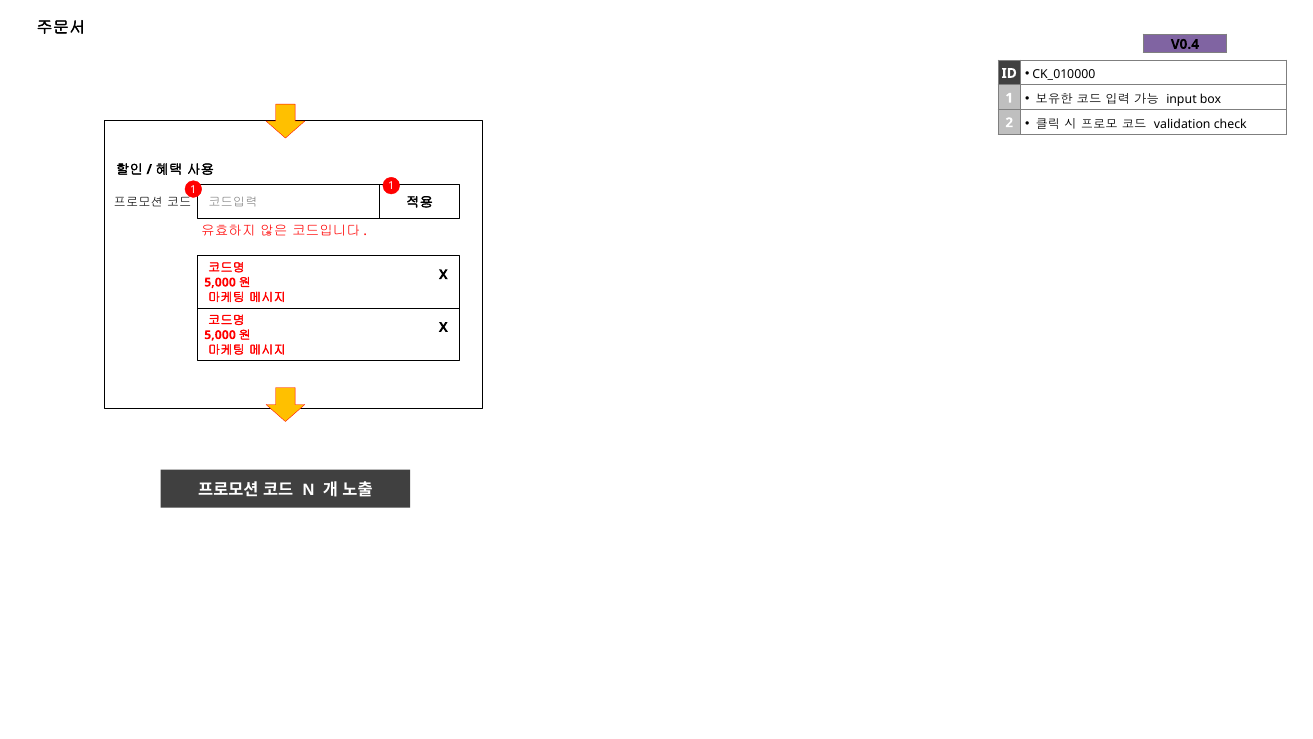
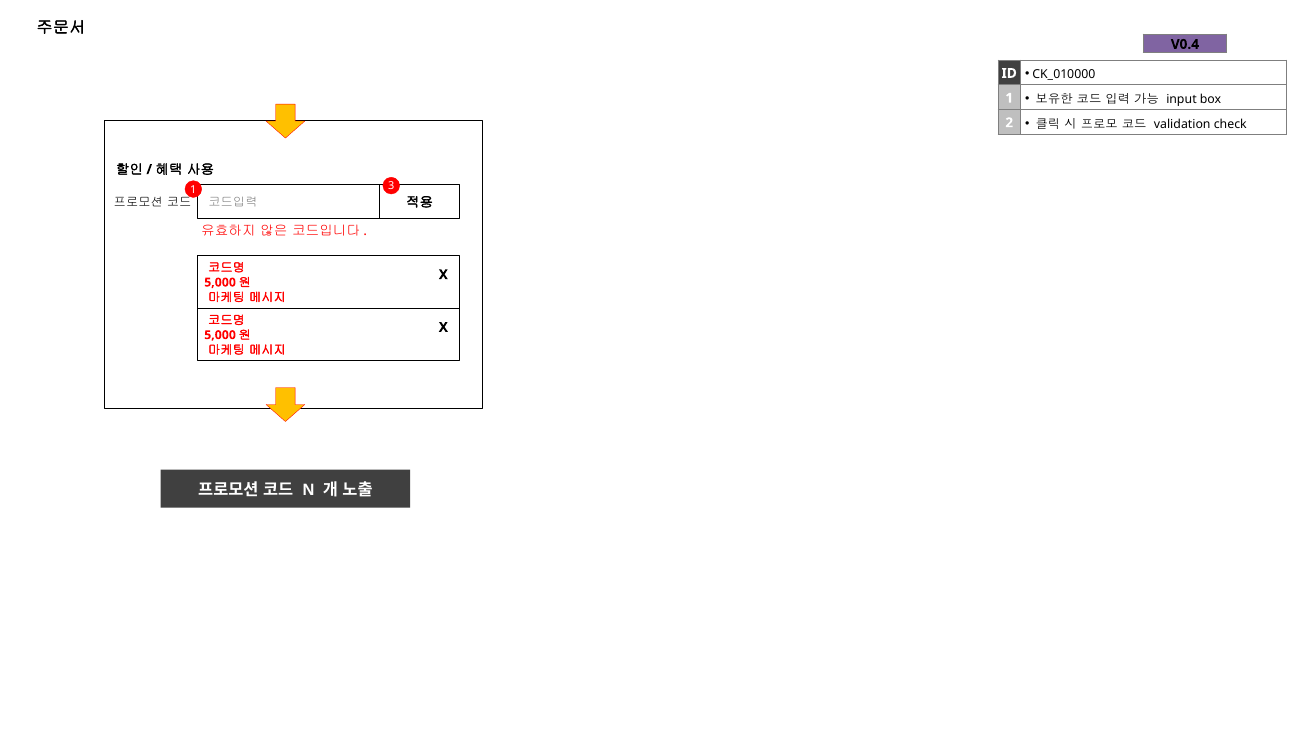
1 1: 1 -> 3 (391, 186)
